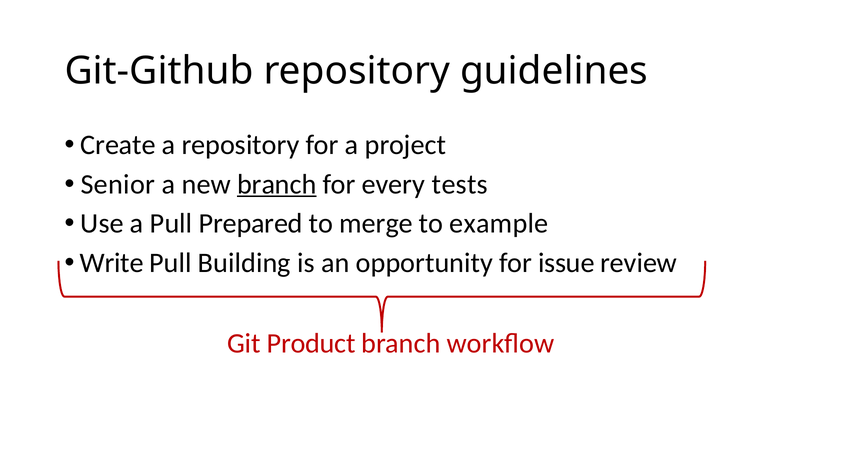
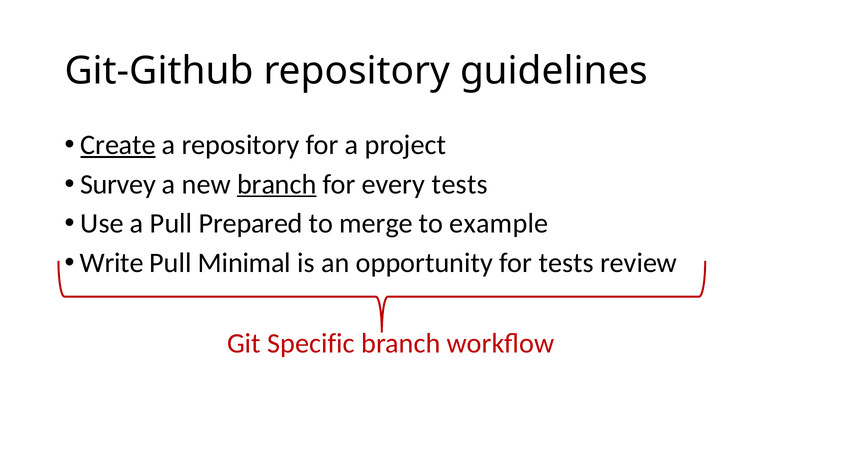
Create underline: none -> present (118, 145)
Senior: Senior -> Survey (118, 184)
Building: Building -> Minimal (244, 263)
for issue: issue -> tests (566, 263)
Product: Product -> Specific (311, 344)
